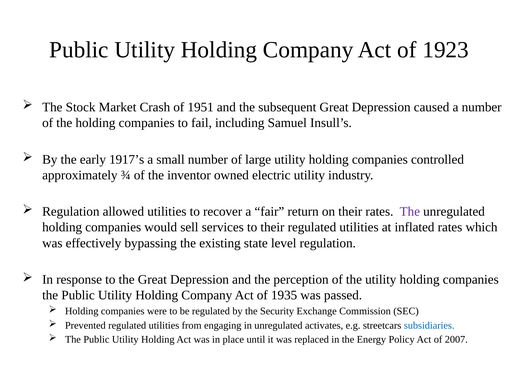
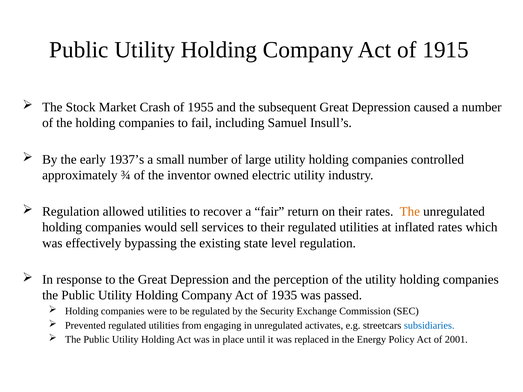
1923: 1923 -> 1915 (446, 50)
1951: 1951 -> 1955 (201, 107)
1917’s: 1917’s -> 1937’s (127, 160)
The colour: purple -> orange (410, 212)
2007: 2007 -> 2001 (456, 340)
